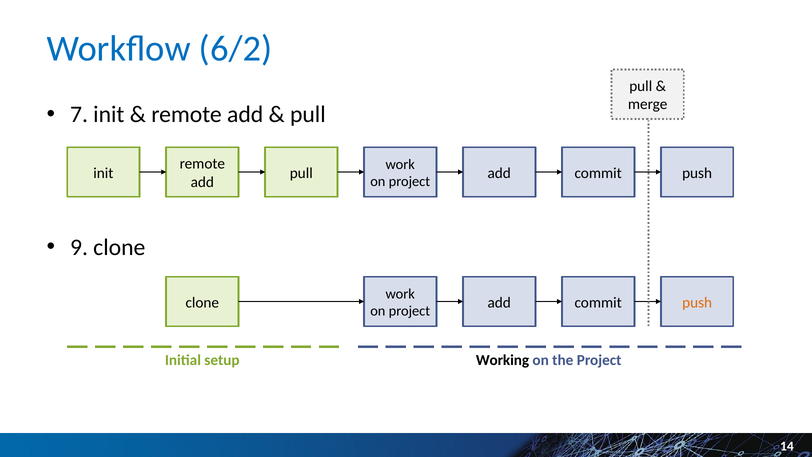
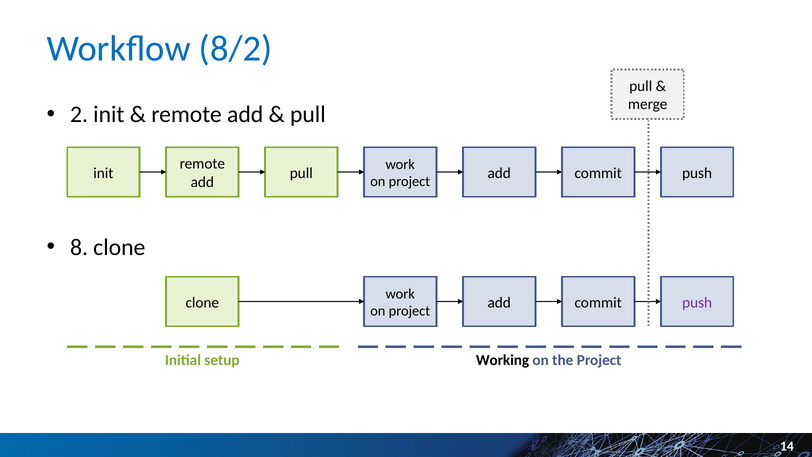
6/2: 6/2 -> 8/2 (236, 49)
7: 7 -> 2 (79, 114)
9: 9 -> 8 (79, 247)
push colour: orange -> purple (697, 302)
